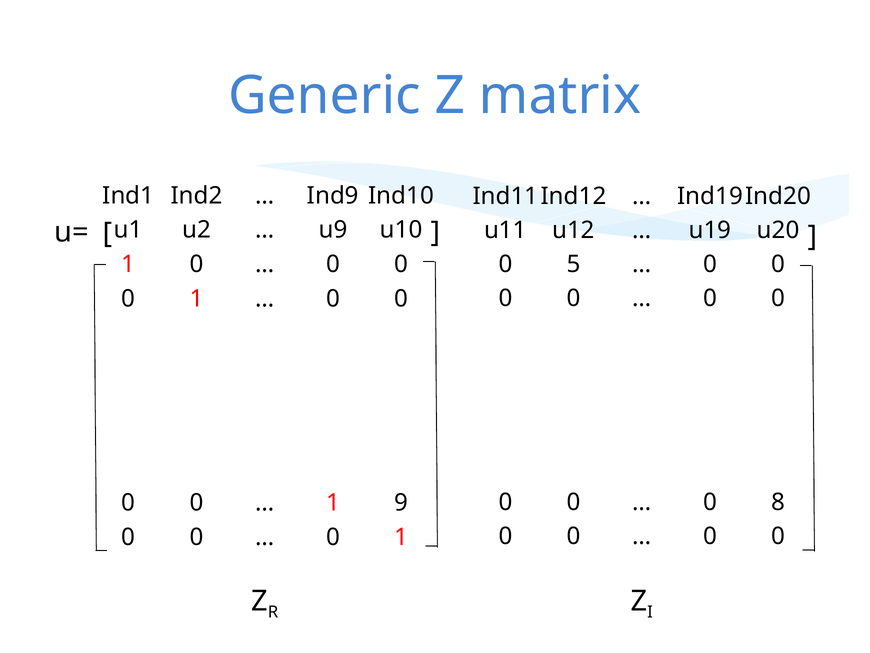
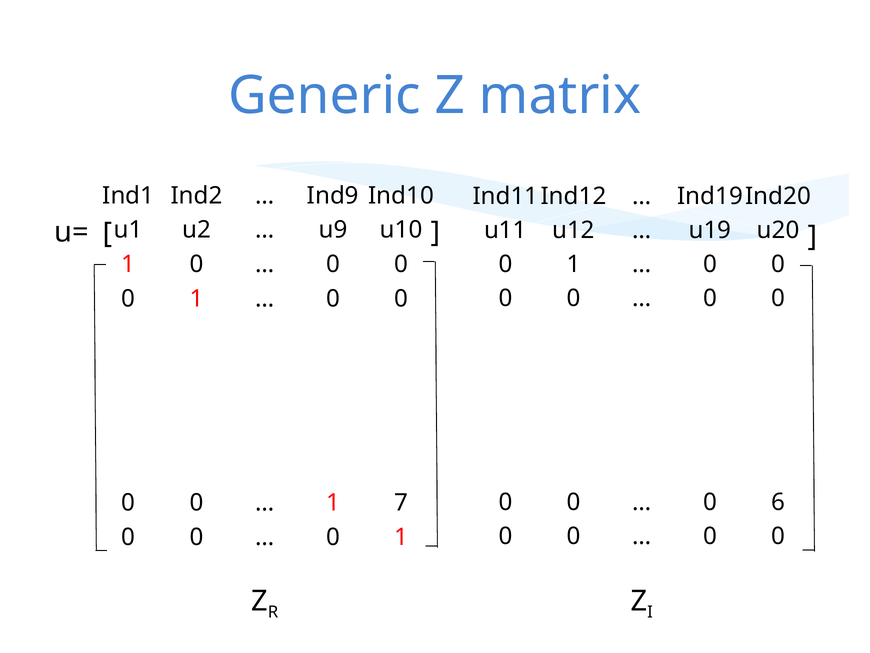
5: 5 -> 1 (574, 264)
8: 8 -> 6 (778, 502)
9: 9 -> 7 (401, 503)
